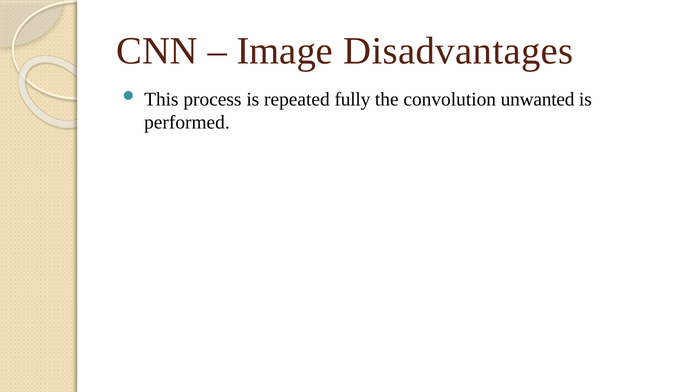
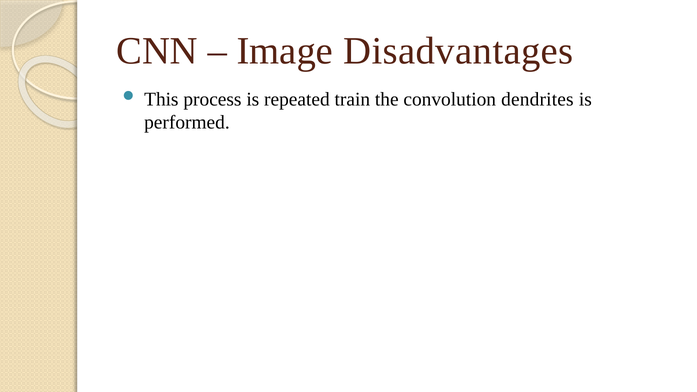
fully: fully -> train (352, 99)
unwanted: unwanted -> dendrites (537, 99)
